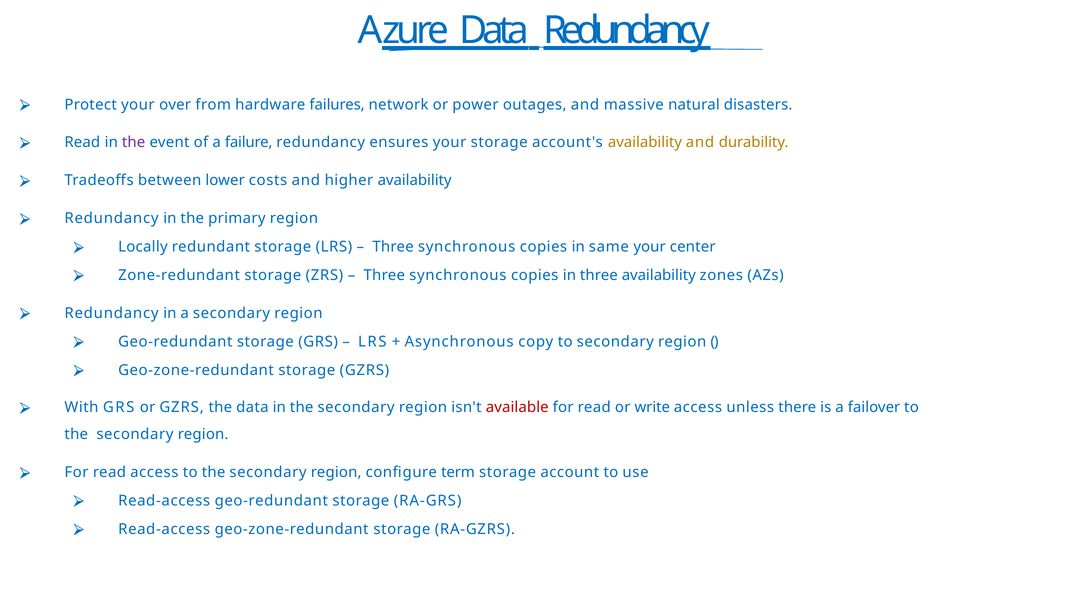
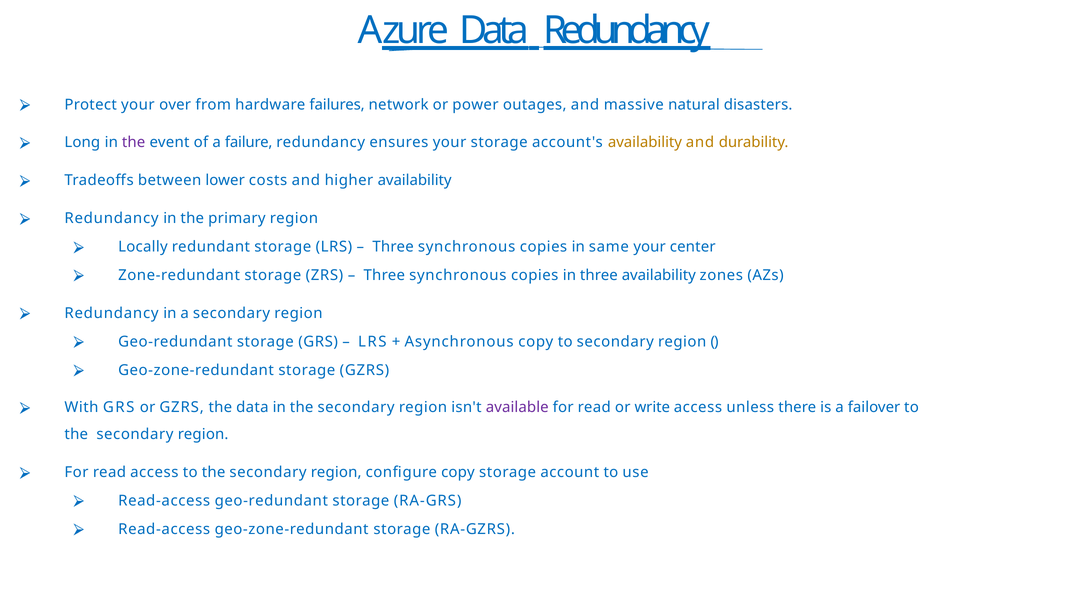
Read: Read -> Long (82, 142)
available colour: red -> purple (517, 407)
configure term: term -> copy (458, 472)
